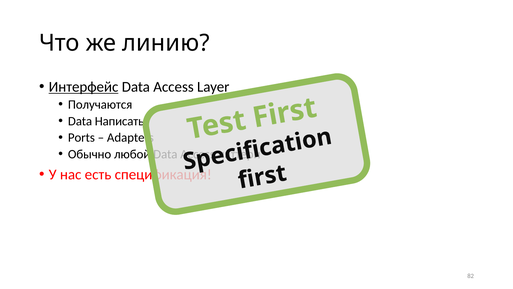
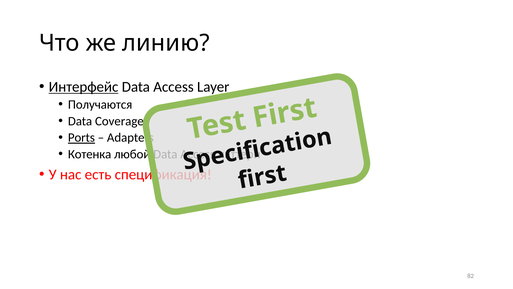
Написать: Написать -> Coverage (119, 121)
Ports underline: none -> present (81, 137)
Обычно: Обычно -> Котенка (90, 154)
